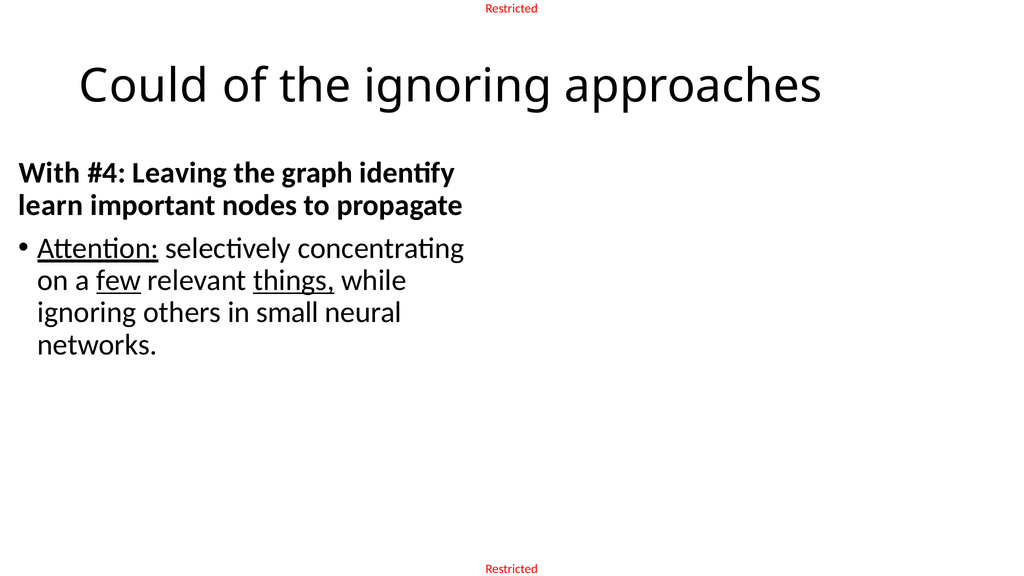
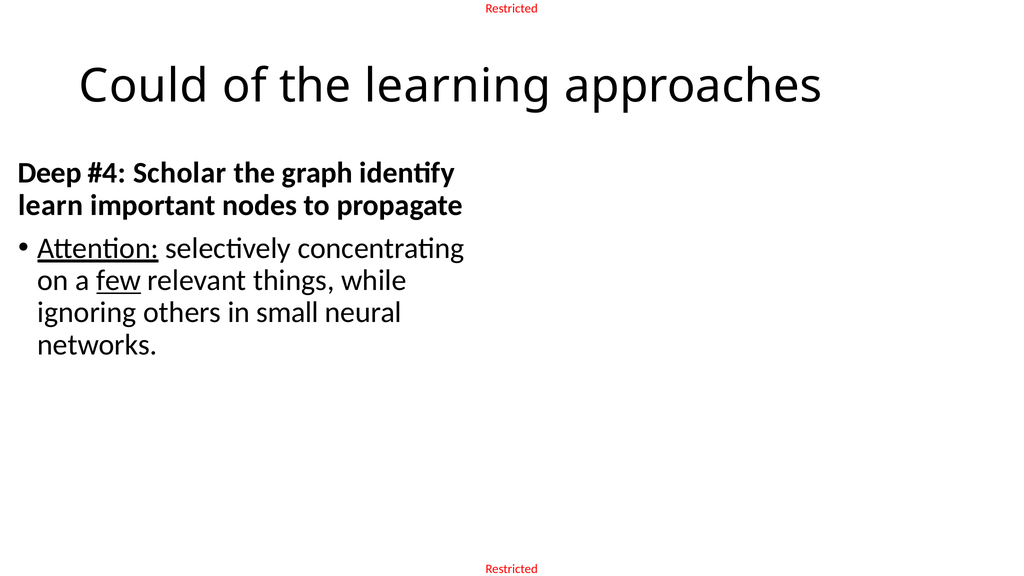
the ignoring: ignoring -> learning (458, 86)
With: With -> Deep (50, 173)
Leaving: Leaving -> Scholar (180, 173)
things underline: present -> none (294, 280)
